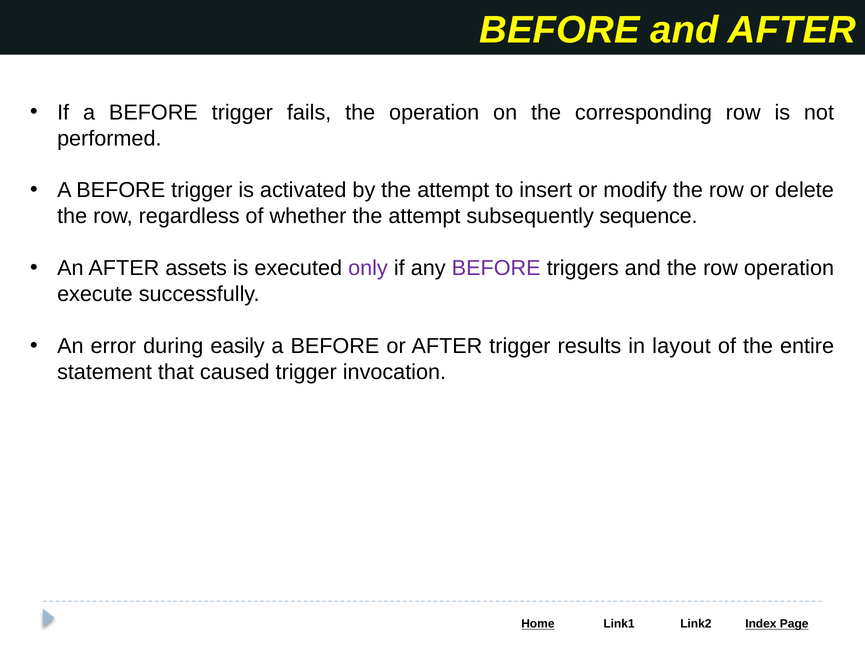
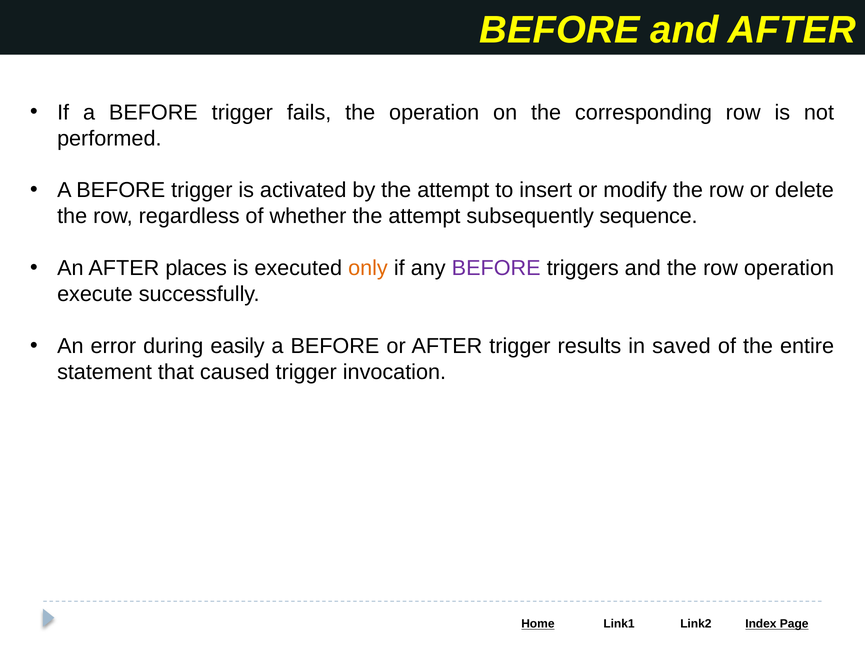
assets: assets -> places (196, 268)
only colour: purple -> orange (368, 268)
layout: layout -> saved (681, 346)
